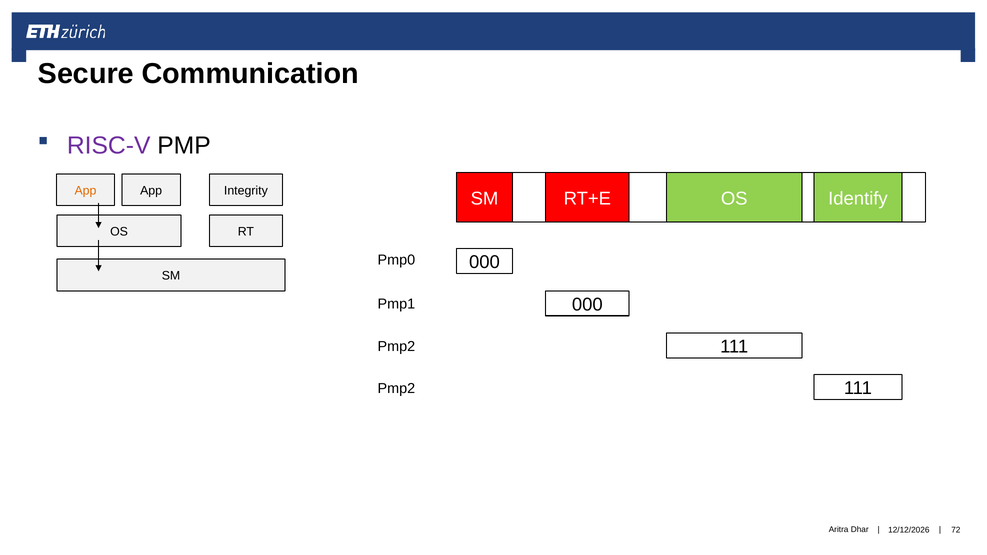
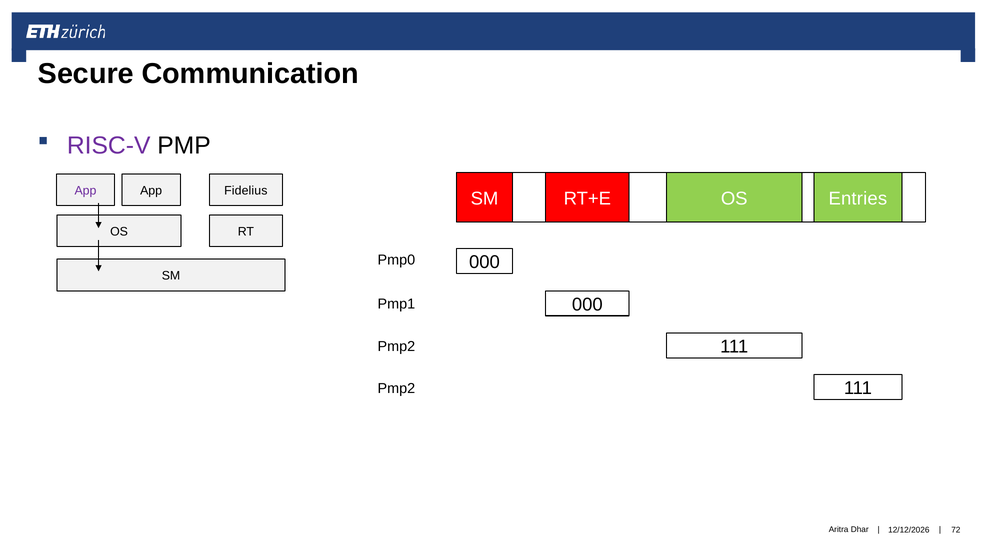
App colour: orange -> purple (85, 191)
Integrity: Integrity -> Fidelius (246, 191)
Identify: Identify -> Entries (858, 199)
